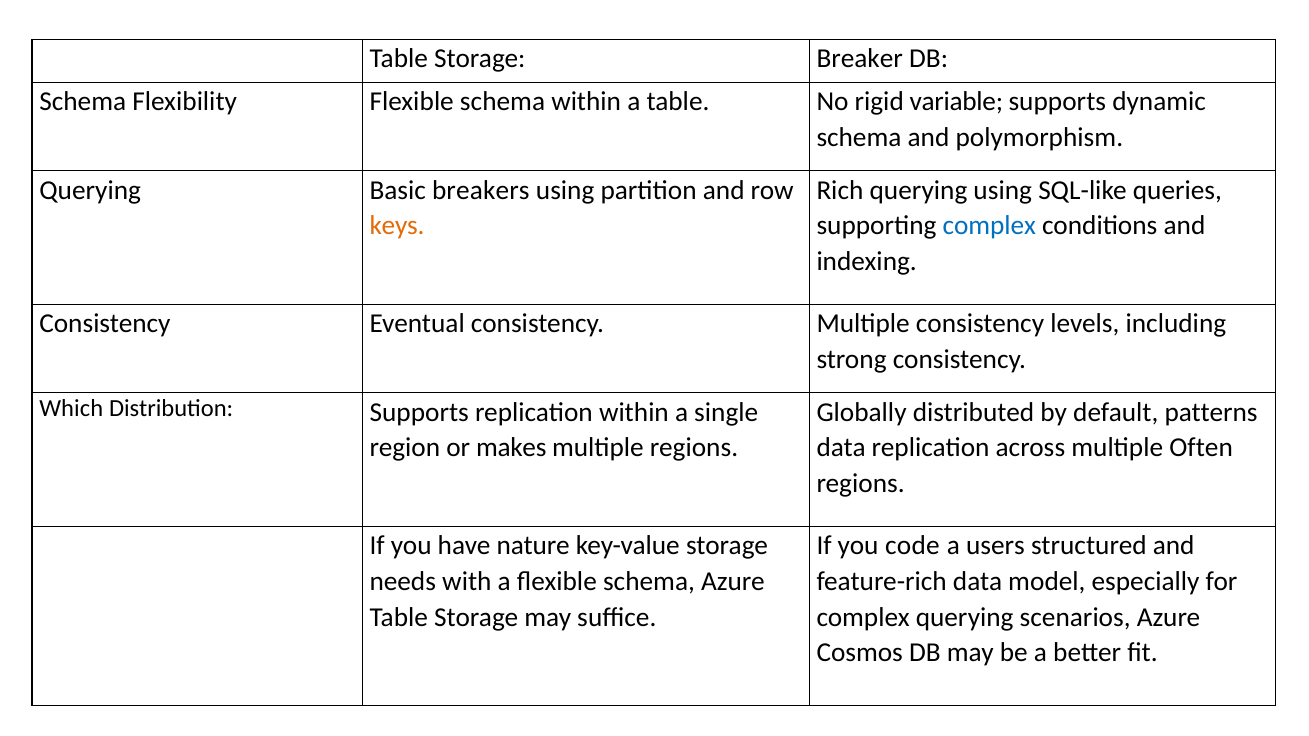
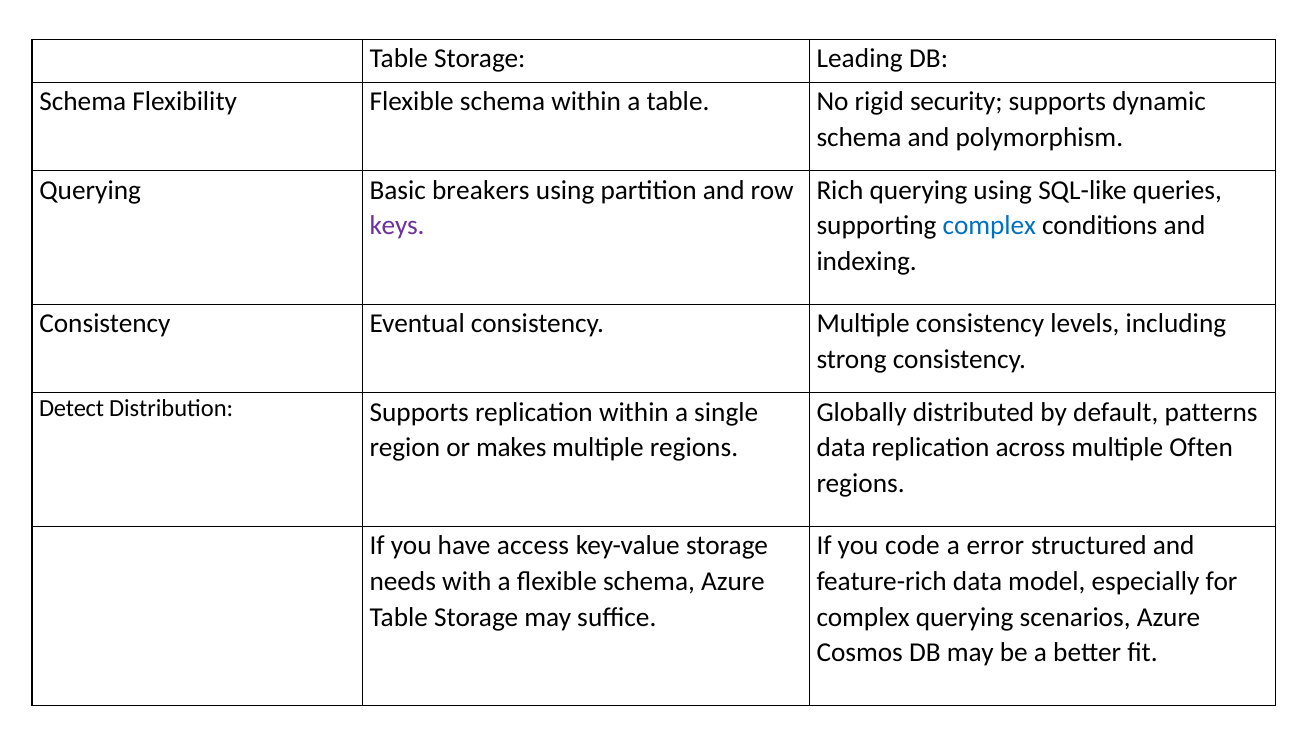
Breaker: Breaker -> Leading (860, 59)
variable: variable -> security (956, 102)
keys colour: orange -> purple (397, 226)
Which: Which -> Detect (72, 408)
nature: nature -> access (533, 546)
users: users -> error (995, 546)
